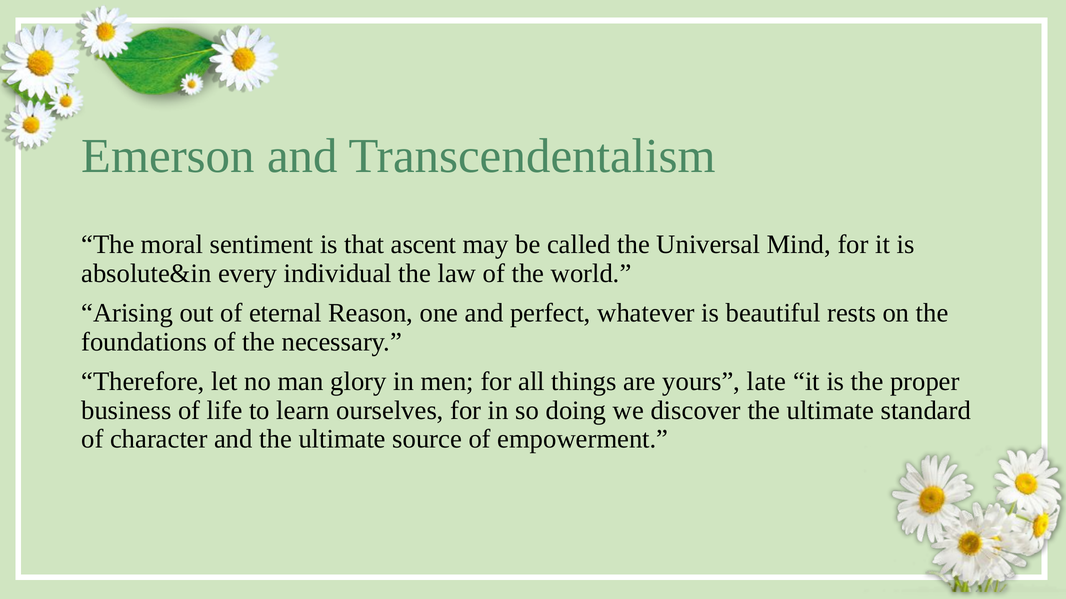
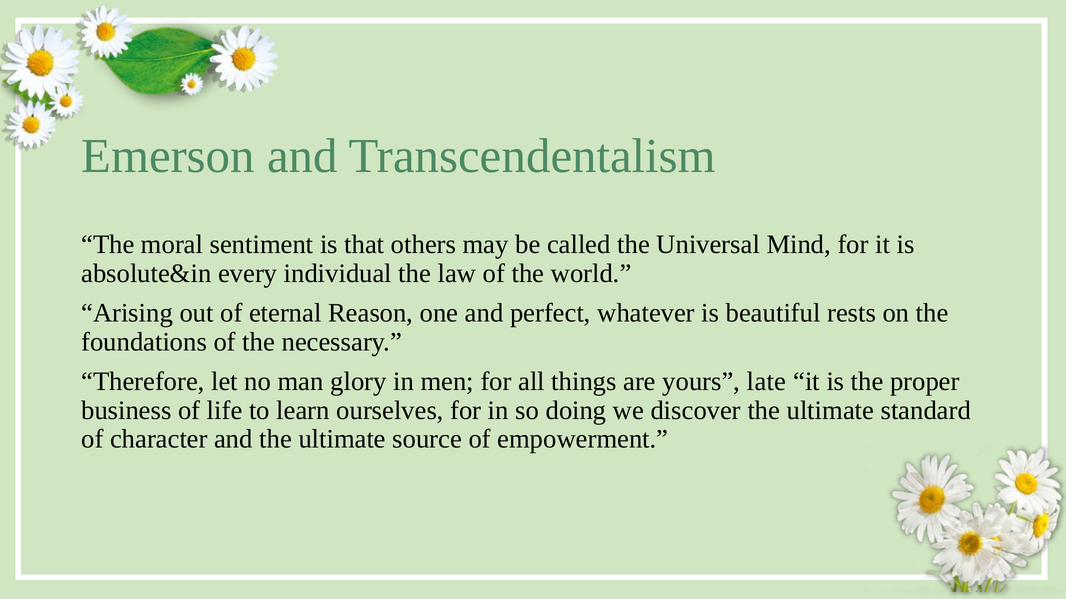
ascent: ascent -> others (424, 245)
